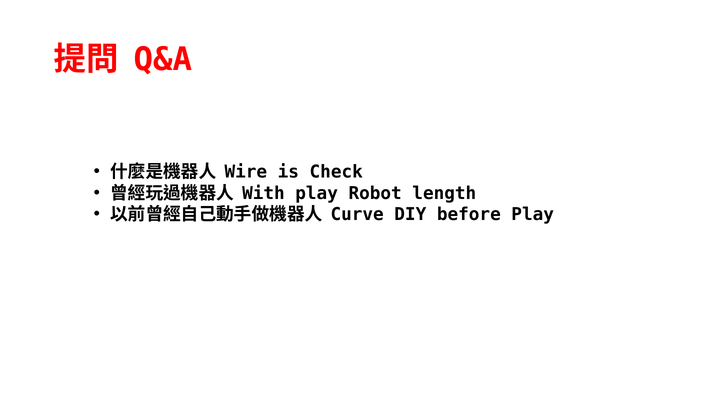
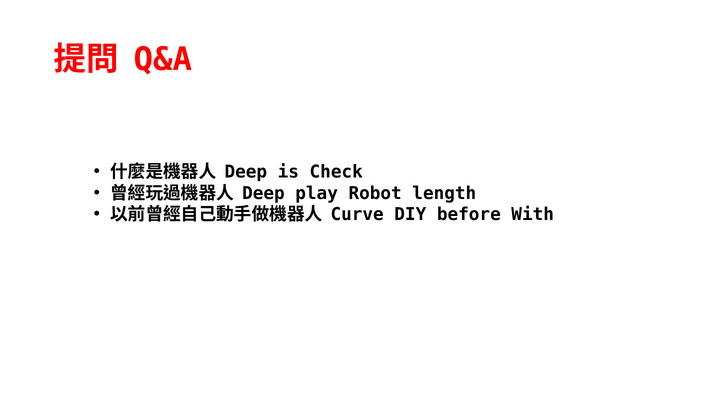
Wire: Wire -> Deep (246, 172)
With: With -> Deep (263, 193)
before Play: Play -> With (533, 214)
